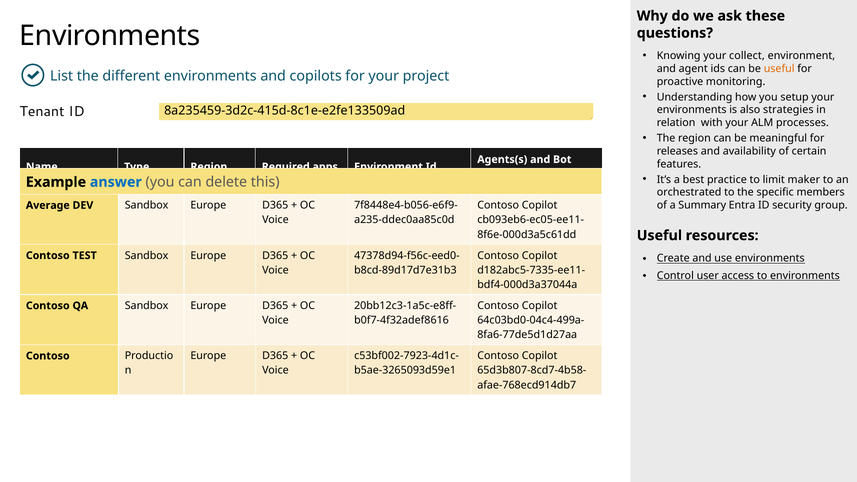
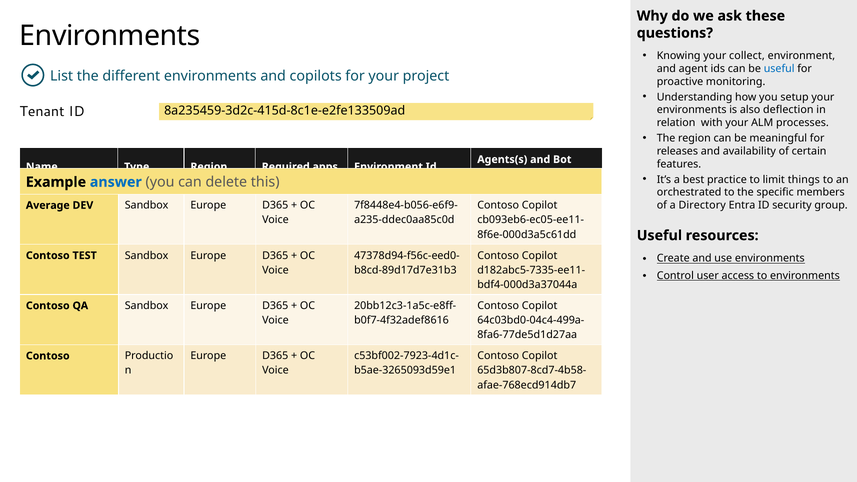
useful colour: orange -> blue (779, 69)
strategies: strategies -> deflection (788, 110)
maker: maker -> things (804, 180)
Summary: Summary -> Directory (702, 205)
